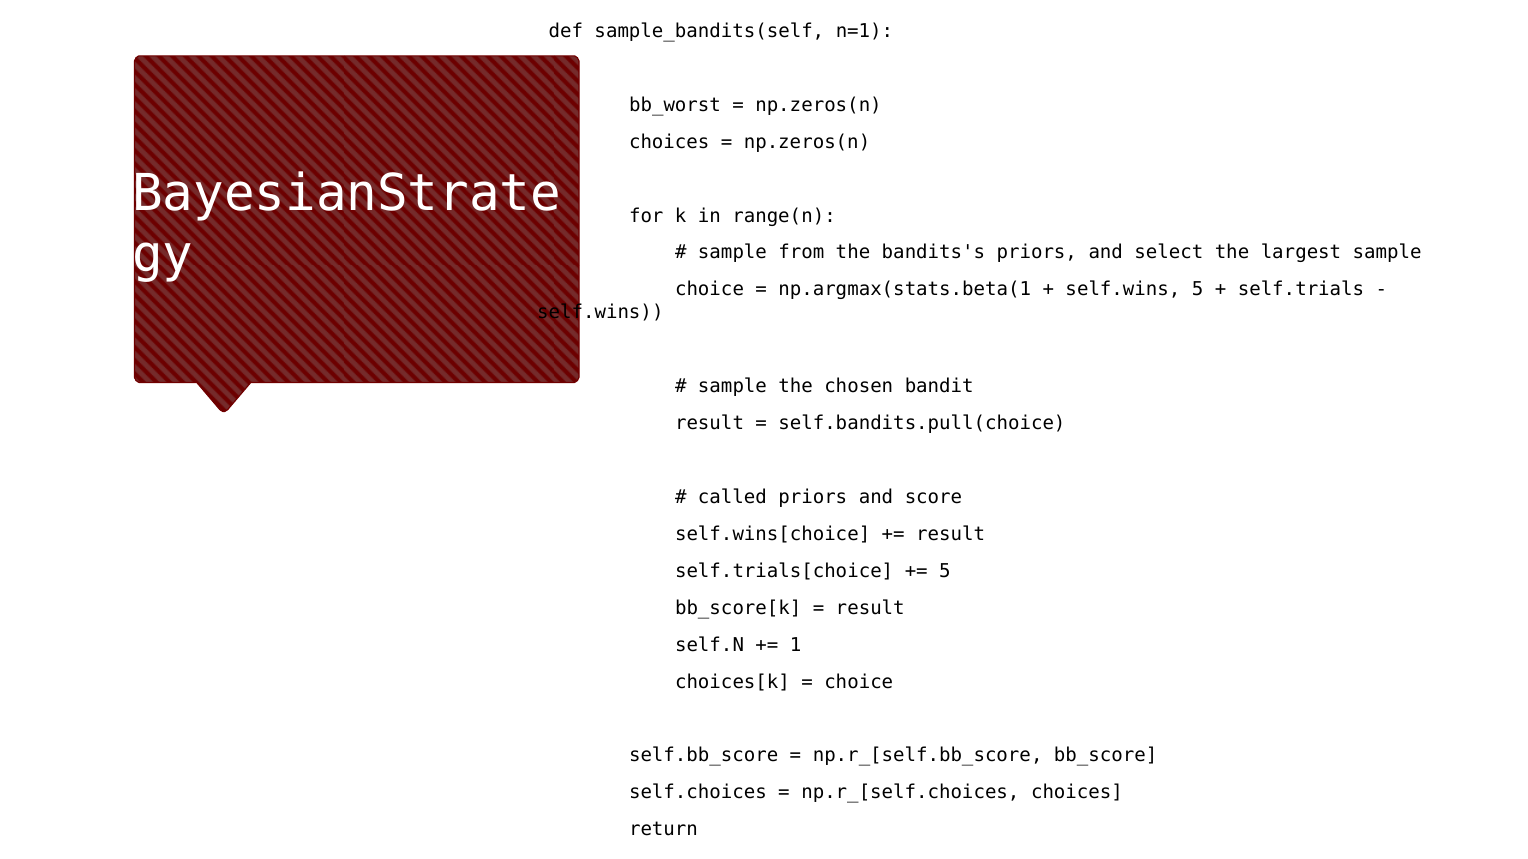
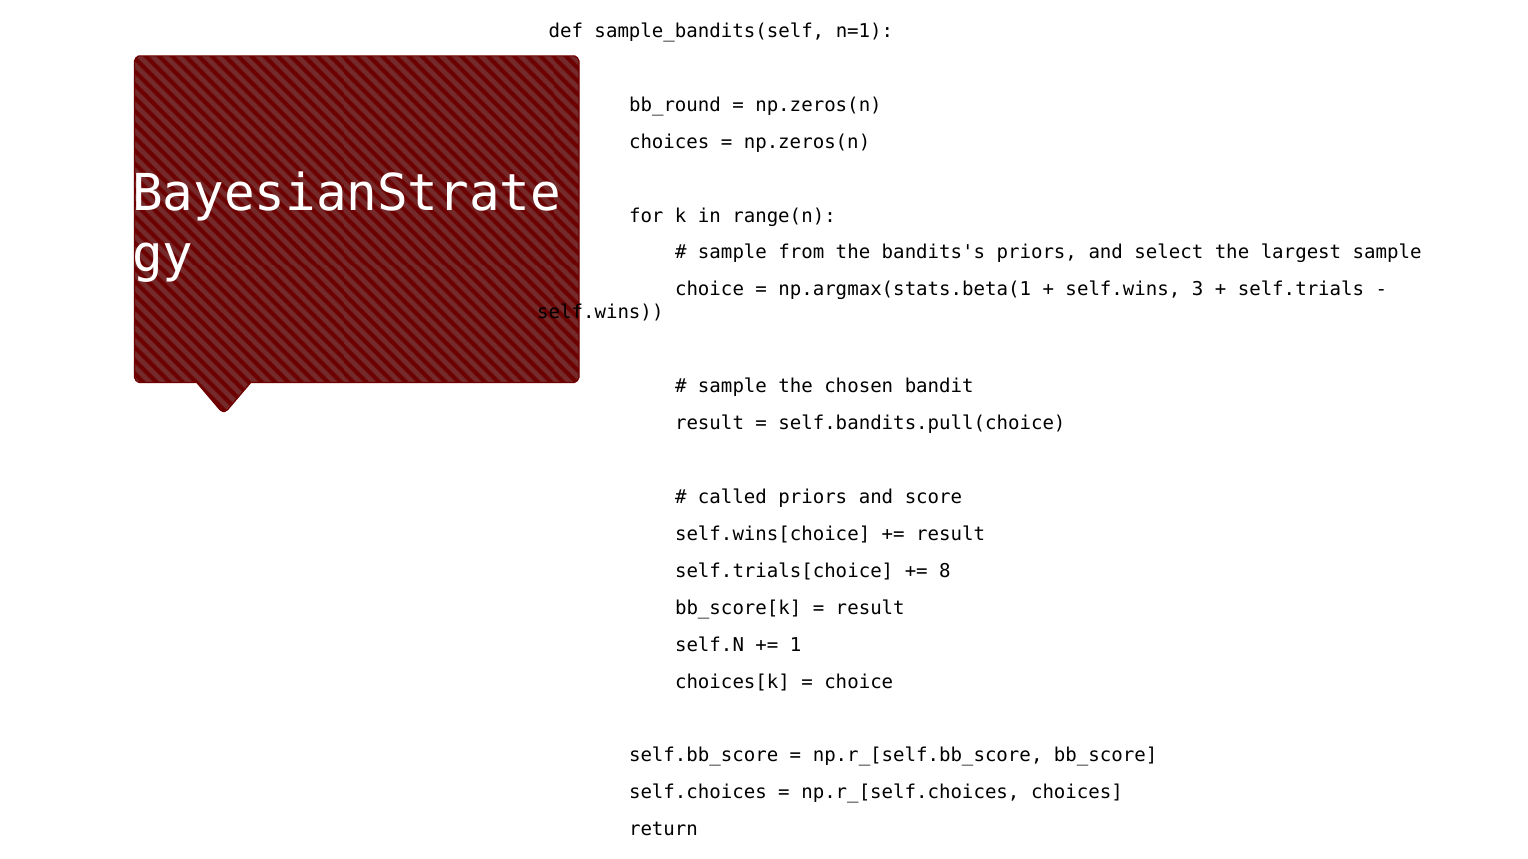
bb_worst: bb_worst -> bb_round (675, 105)
self.wins 5: 5 -> 3 (1198, 290)
5: 5 -> 8 (945, 571)
